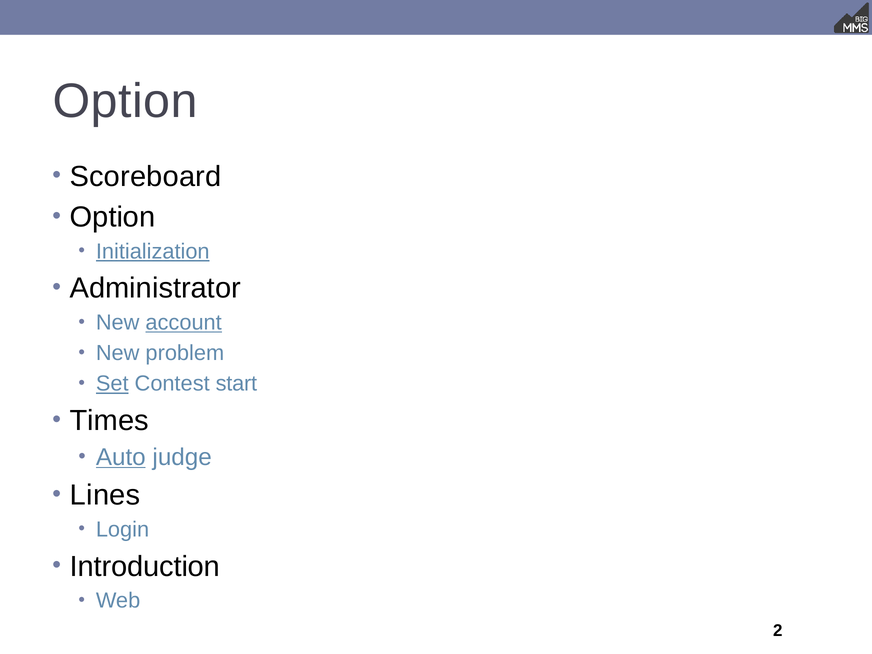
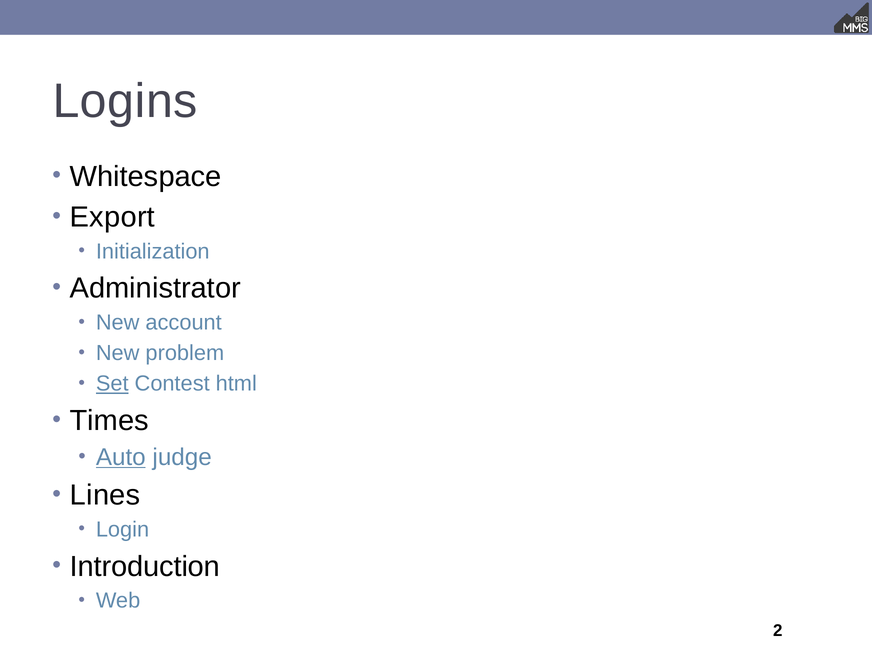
Option: Option -> Logins (125, 101)
Scoreboard: Scoreboard -> Whitespace (146, 176)
Option: Option -> Export (112, 217)
Initialization underline: present -> none (153, 251)
account underline: present -> none (184, 323)
start: start -> html (236, 384)
